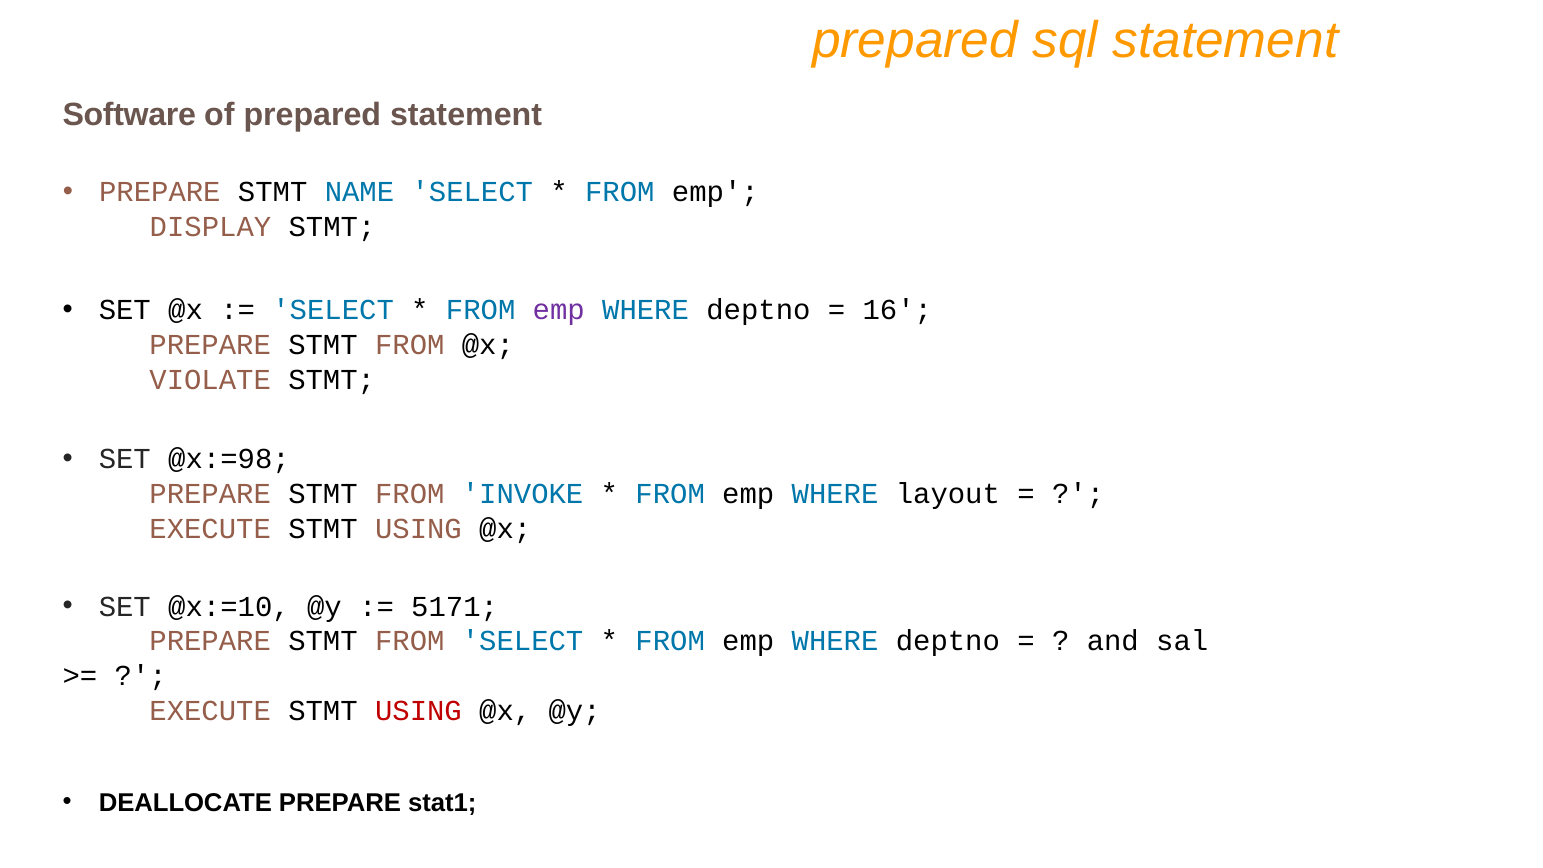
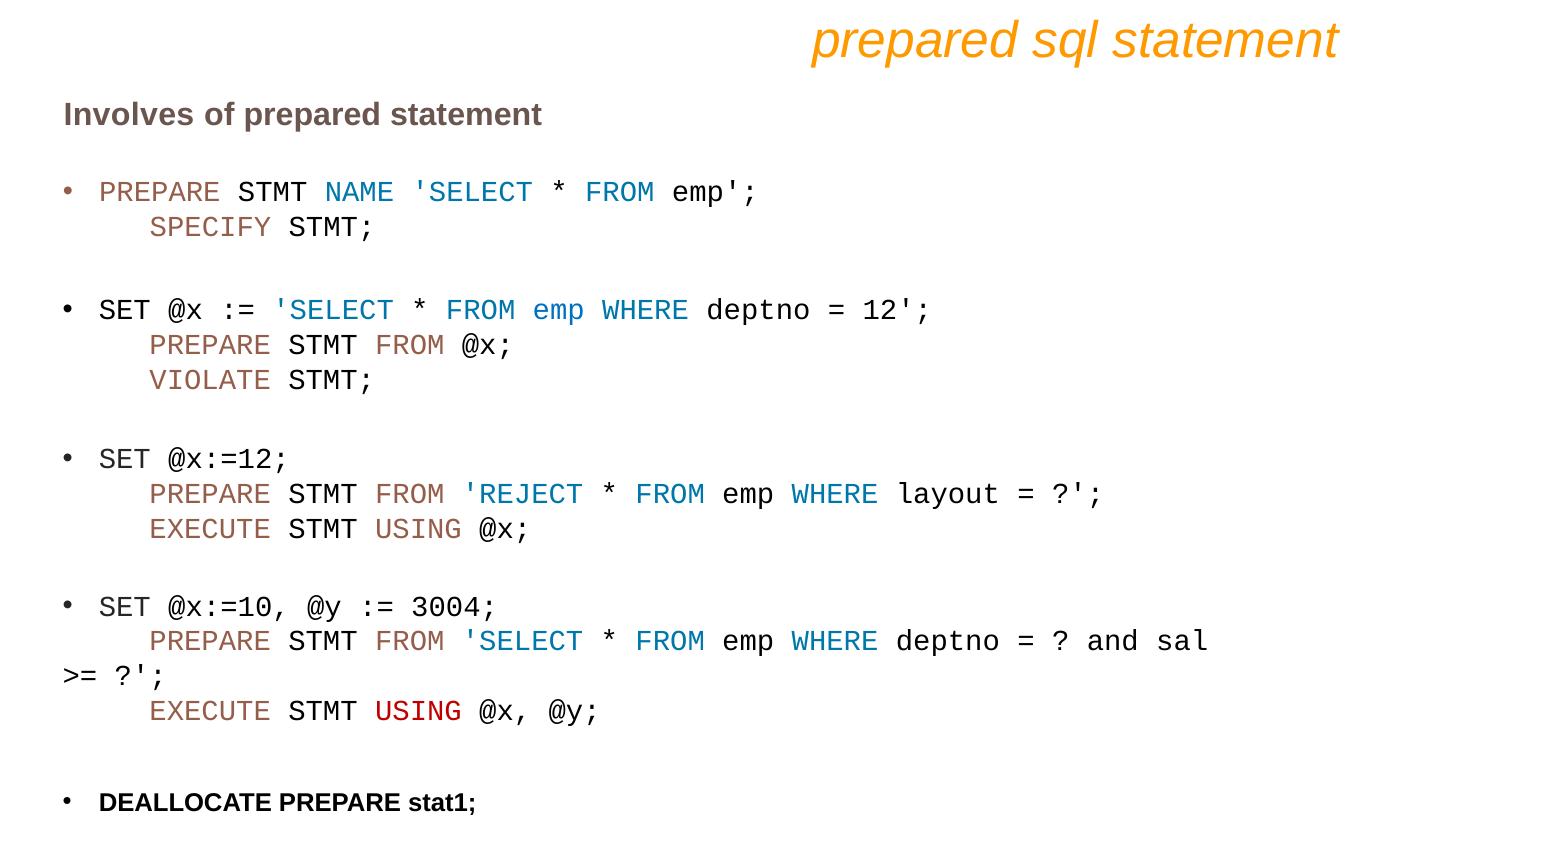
Software: Software -> Involves (129, 115)
DISPLAY: DISPLAY -> SPECIFY (210, 227)
emp colour: purple -> blue (559, 310)
16: 16 -> 12 (897, 310)
@x:=98: @x:=98 -> @x:=12 (229, 459)
INVOKE: INVOKE -> REJECT (523, 494)
5171: 5171 -> 3004 (455, 606)
